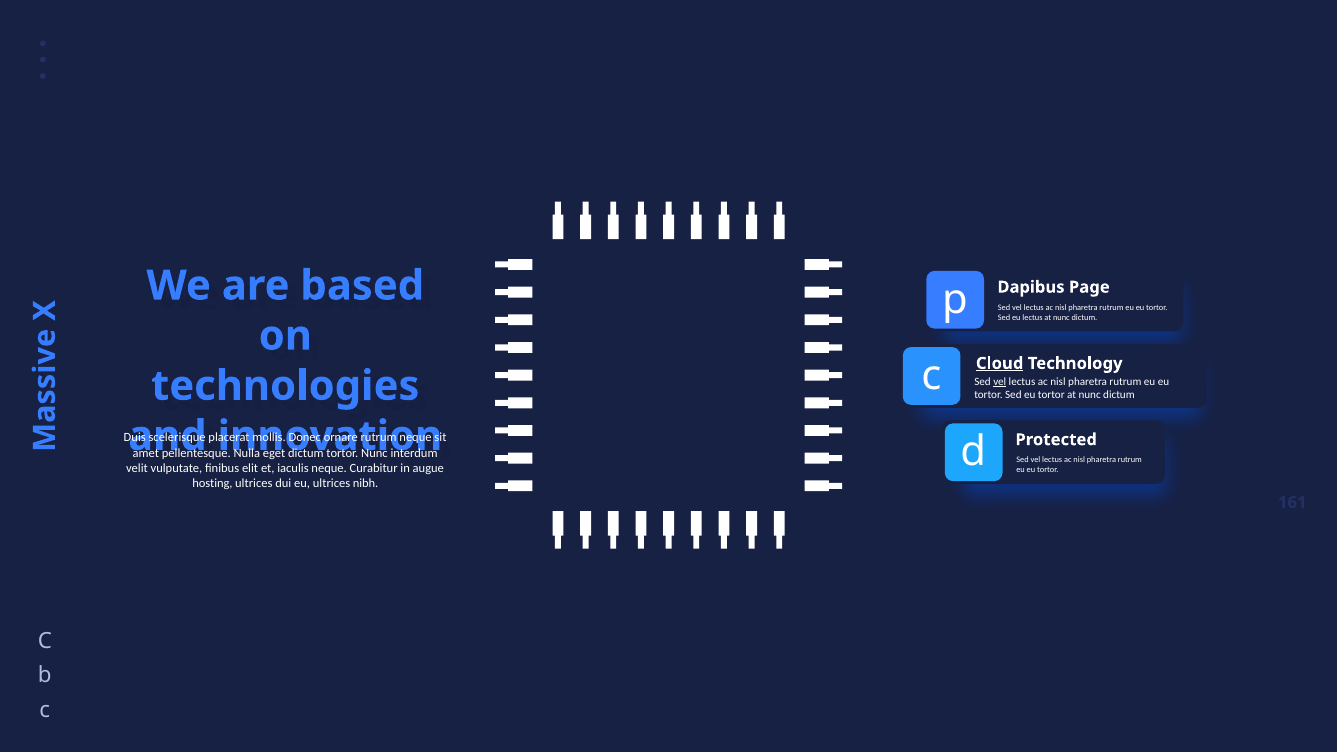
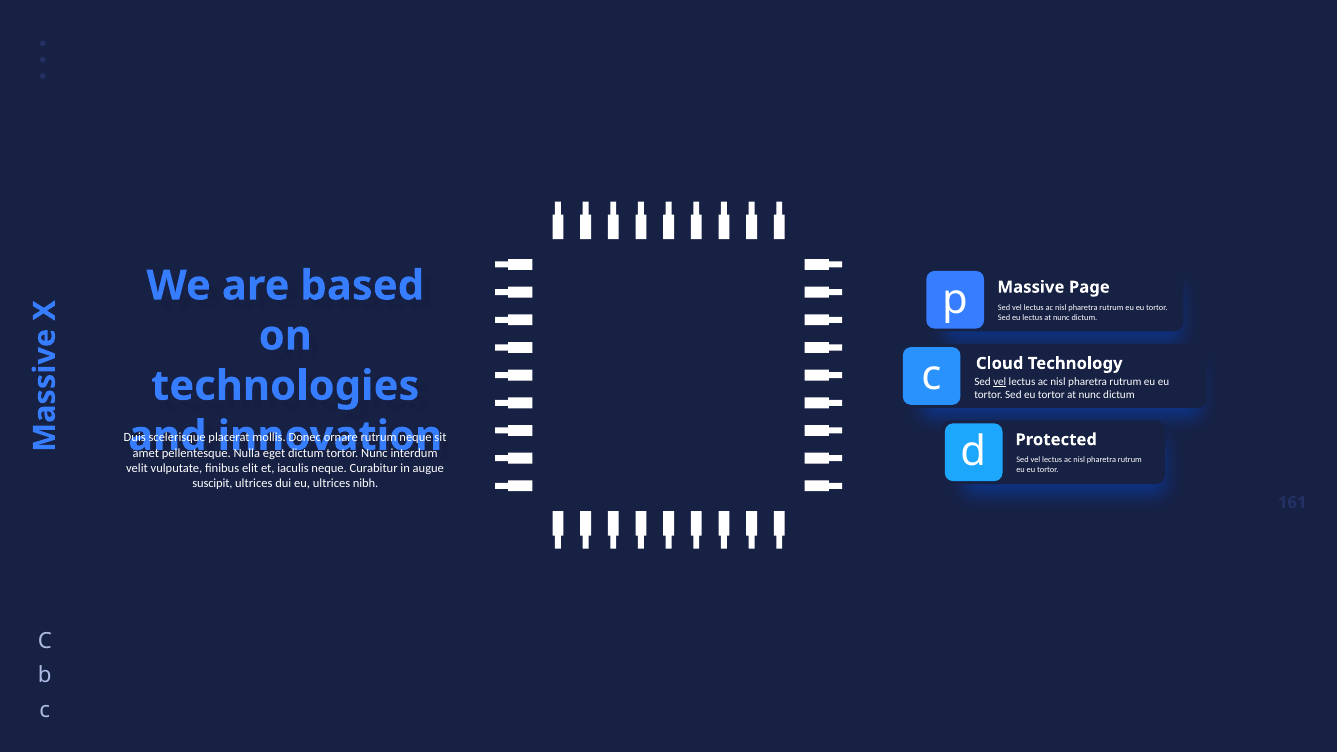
Dapibus: Dapibus -> Massive (1031, 287)
Cloud underline: present -> none (1000, 363)
hosting: hosting -> suscipit (212, 483)
